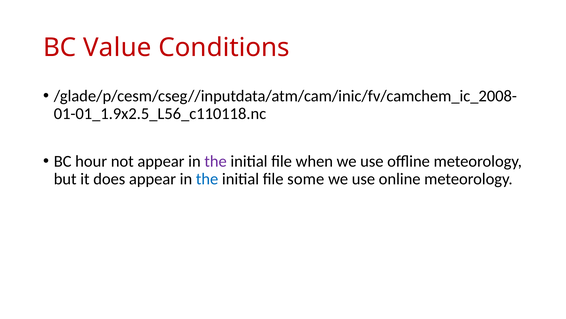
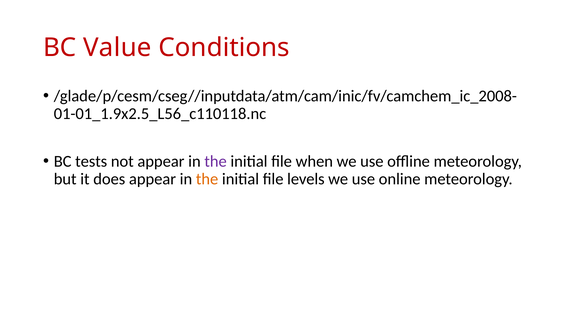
hour: hour -> tests (91, 161)
the colour: blue -> orange (207, 179)
some: some -> levels (306, 179)
